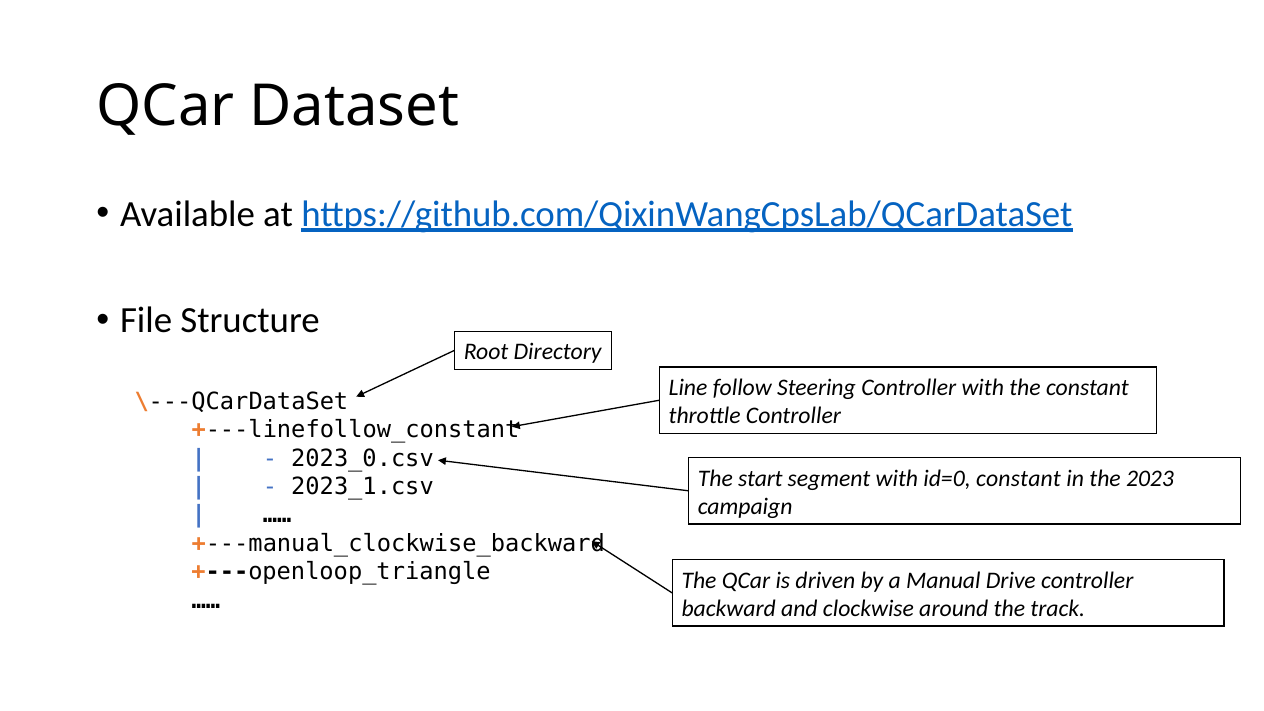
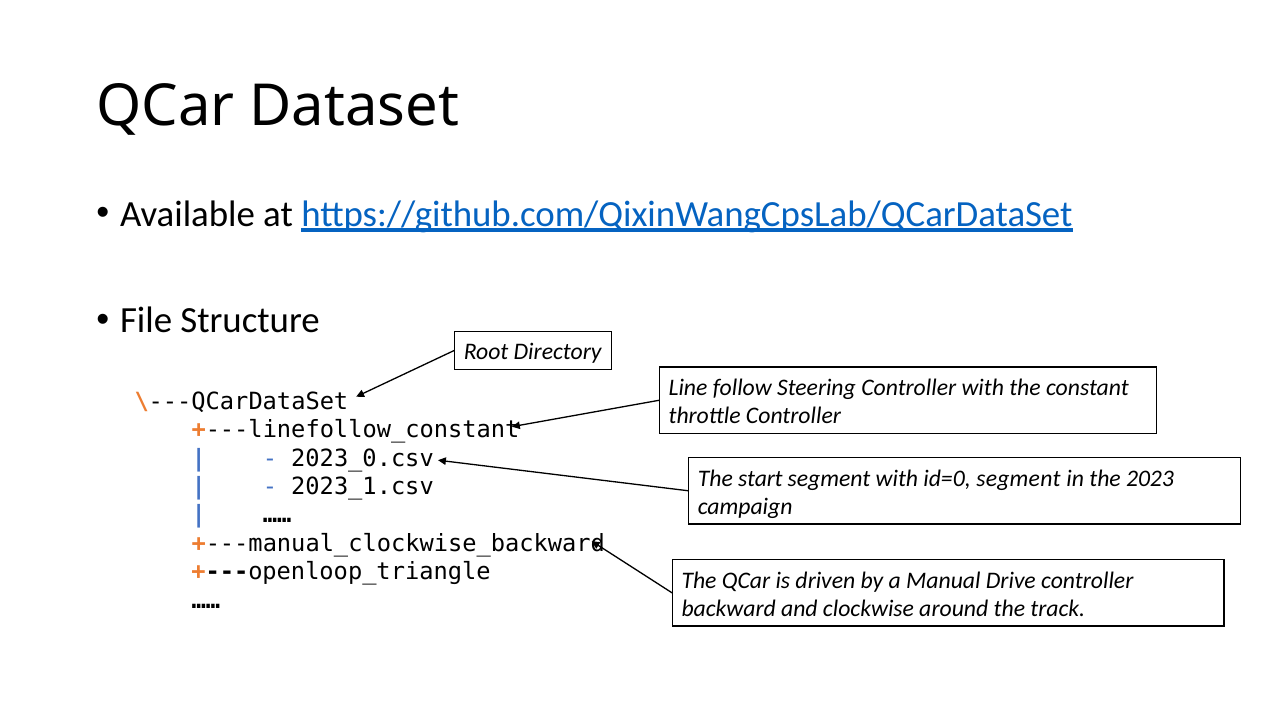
id=0 constant: constant -> segment (1018, 478)
